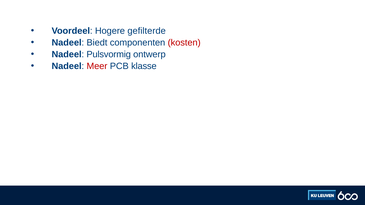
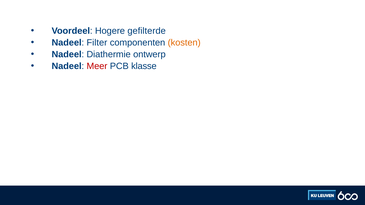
Biedt: Biedt -> Filter (97, 43)
kosten colour: red -> orange (184, 43)
Pulsvormig: Pulsvormig -> Diathermie (109, 54)
